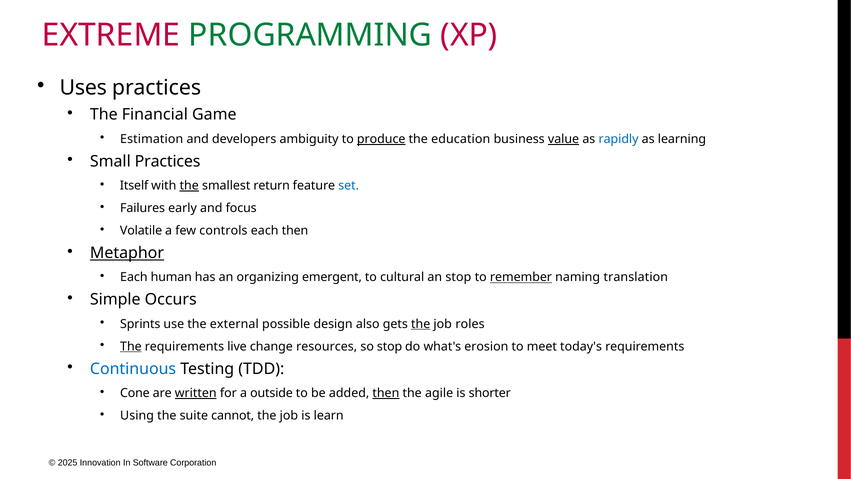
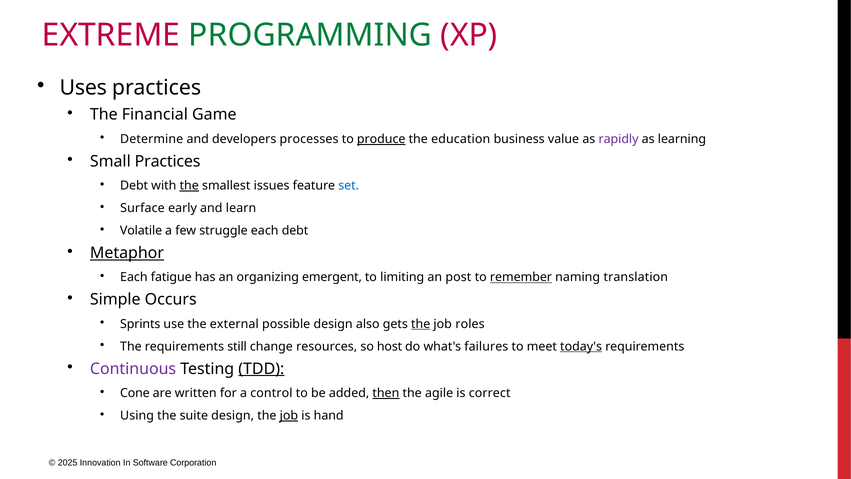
Estimation: Estimation -> Determine (152, 139)
ambiguity: ambiguity -> processes (309, 139)
value underline: present -> none (564, 139)
rapidly colour: blue -> purple (619, 139)
Itself: Itself -> Debt (134, 186)
return: return -> issues (272, 186)
Failures: Failures -> Surface (142, 208)
focus: focus -> learn (241, 208)
controls: controls -> struggle (224, 231)
each then: then -> debt (295, 231)
human: human -> fatigue (171, 277)
cultural: cultural -> limiting (402, 277)
an stop: stop -> post (458, 277)
The underline: present -> none (131, 346)
live: live -> still (237, 346)
so stop: stop -> host (390, 346)
erosion: erosion -> failures (486, 346)
today's underline: none -> present (581, 346)
Continuous colour: blue -> purple (133, 369)
TDD underline: none -> present (261, 369)
written underline: present -> none (196, 393)
outside: outside -> control (271, 393)
shorter: shorter -> correct (490, 393)
suite cannot: cannot -> design (233, 415)
job underline: none -> present (289, 415)
learn: learn -> hand (329, 415)
